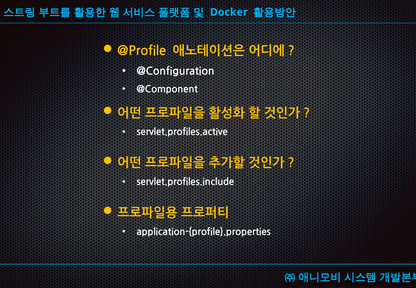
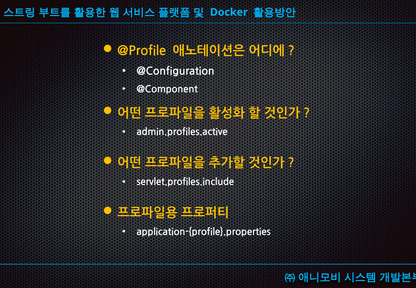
servlet.profiles.active: servlet.profiles.active -> admin.profiles.active (182, 132)
